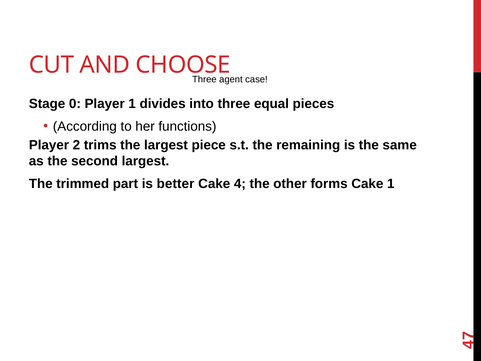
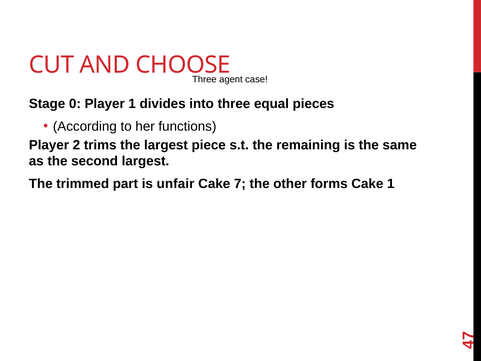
better: better -> unfair (176, 184)
Cake 4: 4 -> 7 (240, 184)
